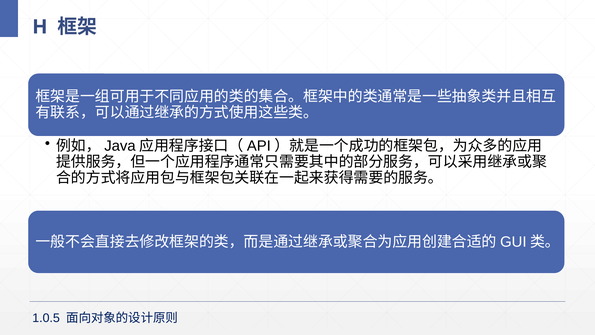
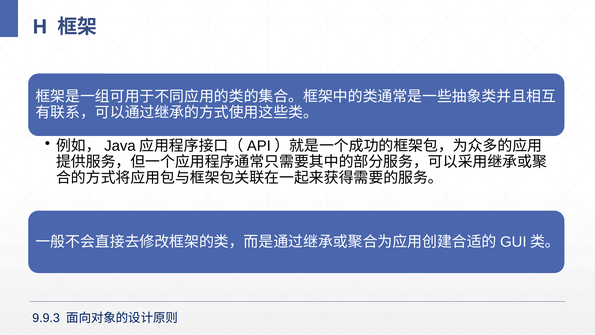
1.0.5: 1.0.5 -> 9.9.3 (46, 318)
